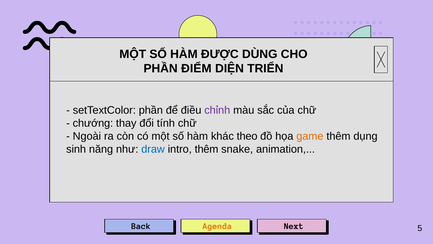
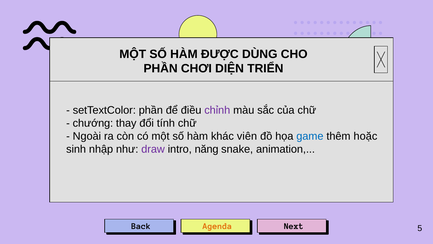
ĐIỂM: ĐIỂM -> CHƠI (196, 69)
theo: theo -> viên (247, 136)
game colour: orange -> blue (310, 136)
dụng: dụng -> hoặc (365, 136)
năng: năng -> nhập (101, 149)
draw colour: blue -> purple (153, 149)
intro thêm: thêm -> năng (207, 149)
